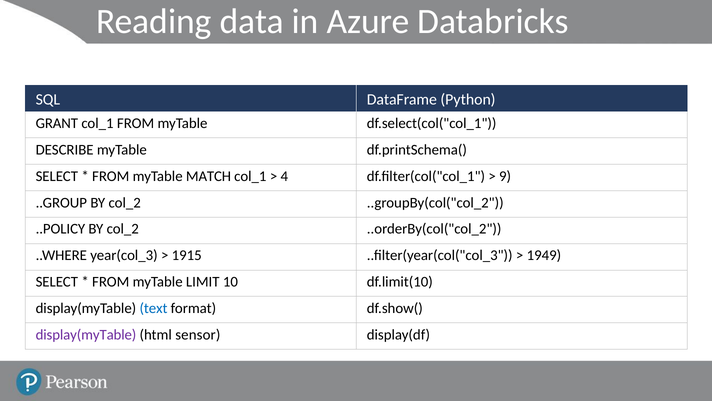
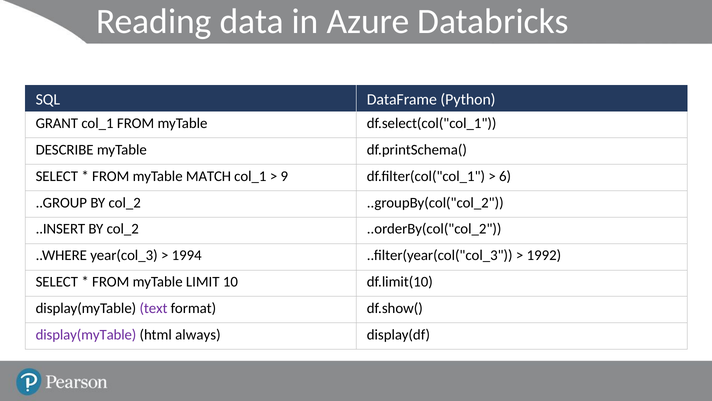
4: 4 -> 9 (284, 176)
9: 9 -> 6 (505, 176)
..POLICY: ..POLICY -> ..INSERT (60, 229)
1915: 1915 -> 1994 (187, 255)
1949: 1949 -> 1992 (544, 255)
text colour: blue -> purple (154, 308)
sensor: sensor -> always (198, 334)
